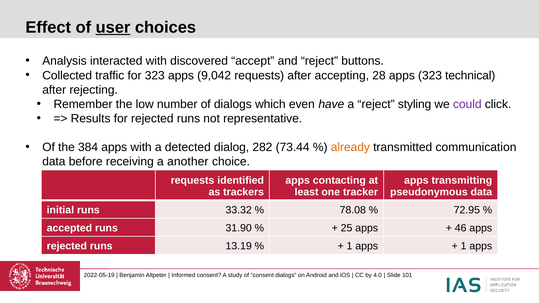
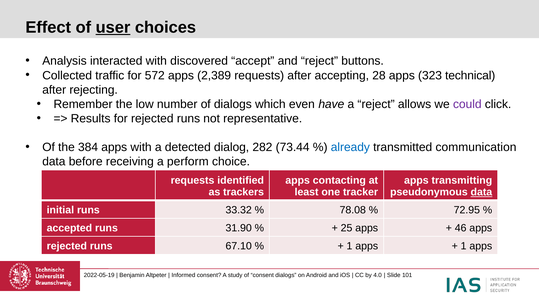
for 323: 323 -> 572 (155, 75)
9,042: 9,042 -> 2,389 (214, 75)
styling: styling -> allows (415, 104)
already colour: orange -> blue (350, 147)
another: another -> perform (188, 162)
data underline: none -> present (481, 192)
13.19: 13.19 -> 67.10 (239, 246)
